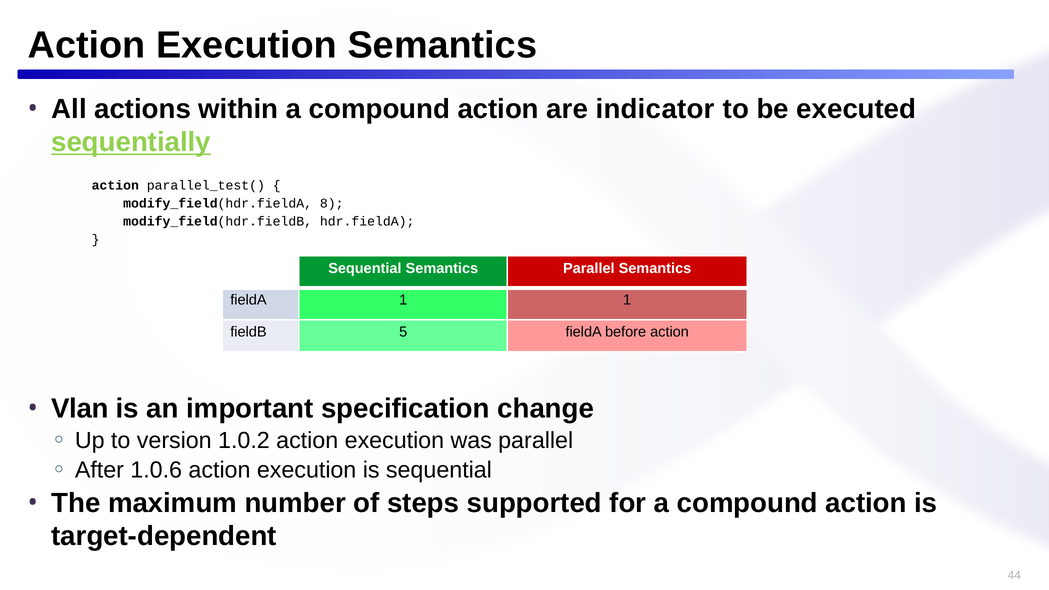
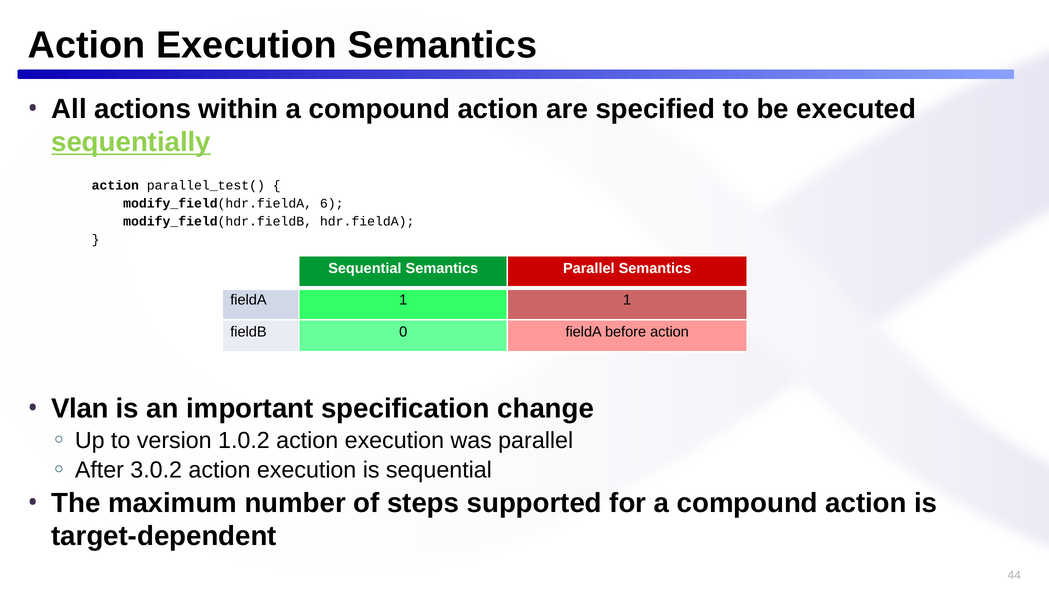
indicator: indicator -> specified (655, 109)
8: 8 -> 6 (332, 204)
5: 5 -> 0 (403, 332)
1.0.6: 1.0.6 -> 3.0.2 (156, 470)
